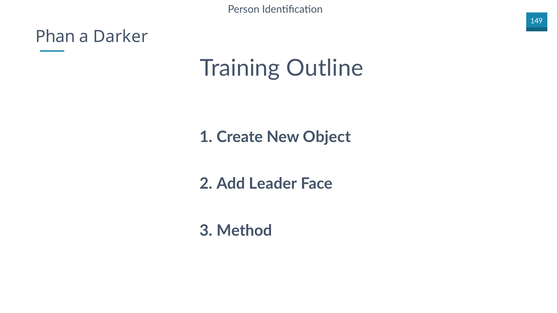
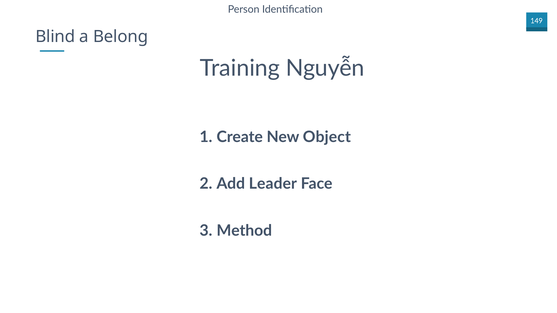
Phan: Phan -> Blind (55, 37)
Darker: Darker -> Belong (121, 37)
Outline: Outline -> Nguyễn (325, 68)
